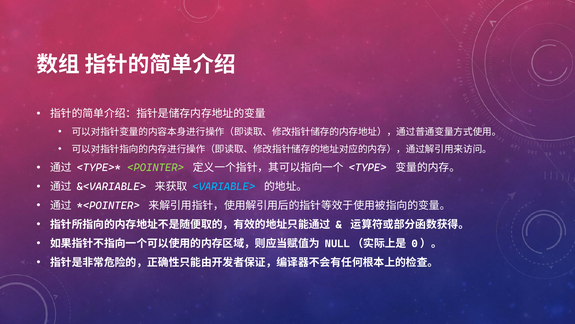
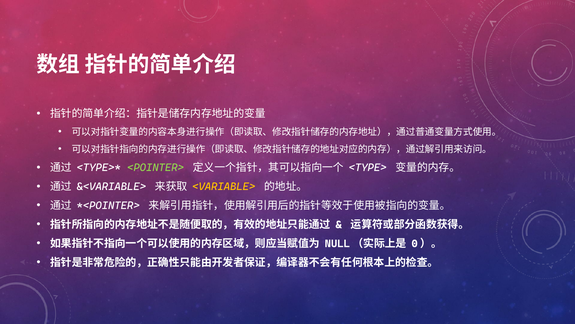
<VARIABLE> colour: light blue -> yellow (224, 186)
